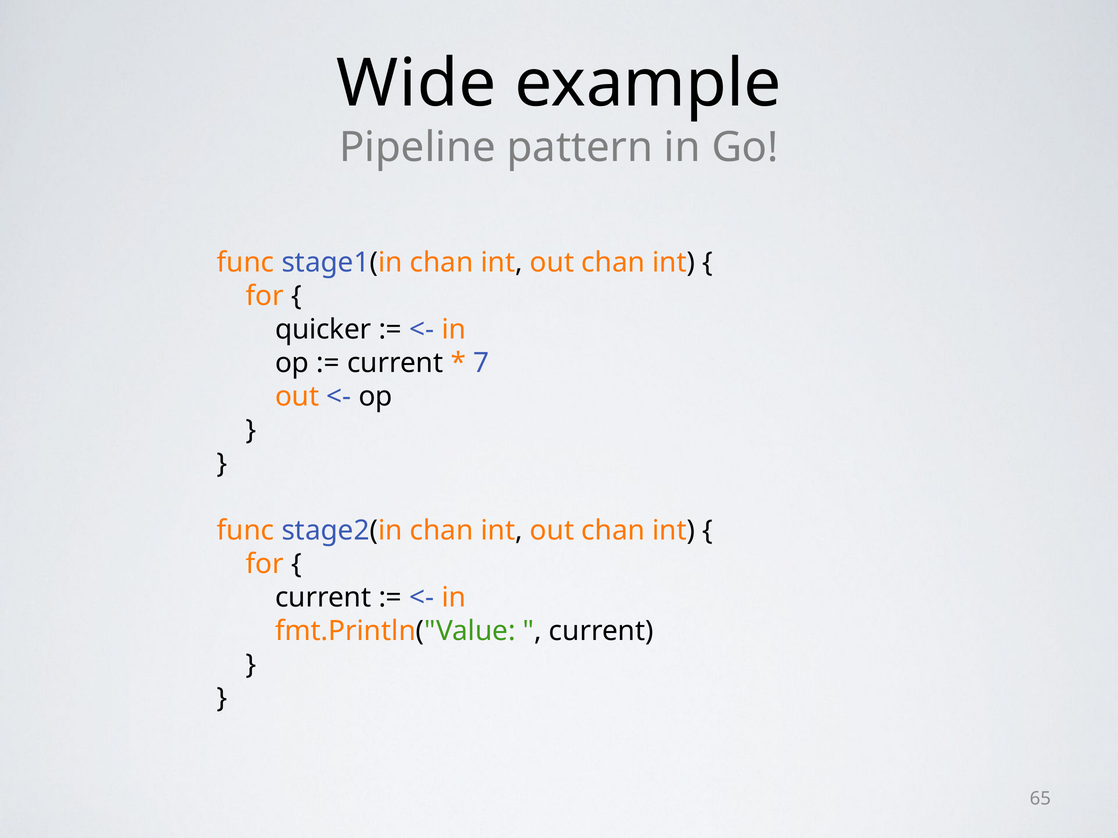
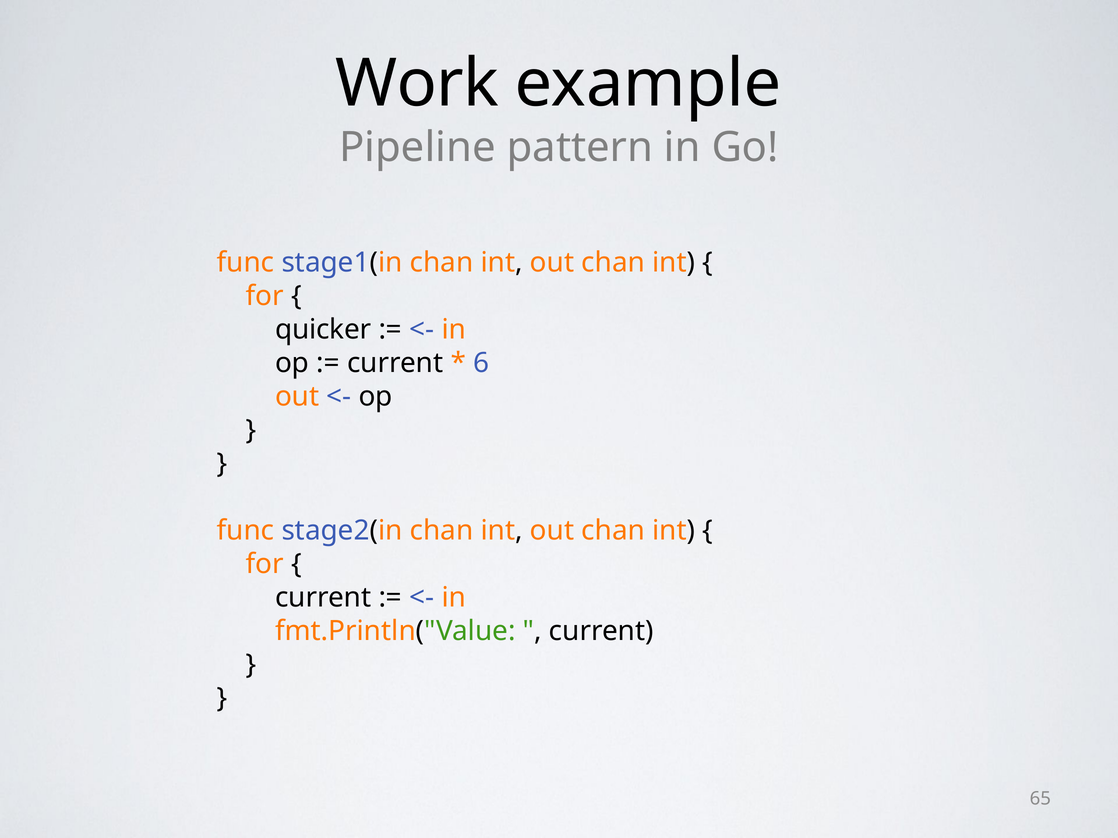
Wide: Wide -> Work (417, 84)
7: 7 -> 6 (481, 363)
